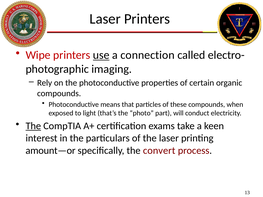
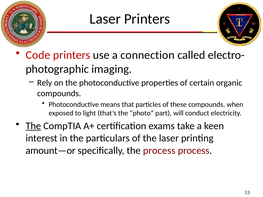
Wipe: Wipe -> Code (38, 55)
use underline: present -> none (101, 55)
the convert: convert -> process (159, 151)
